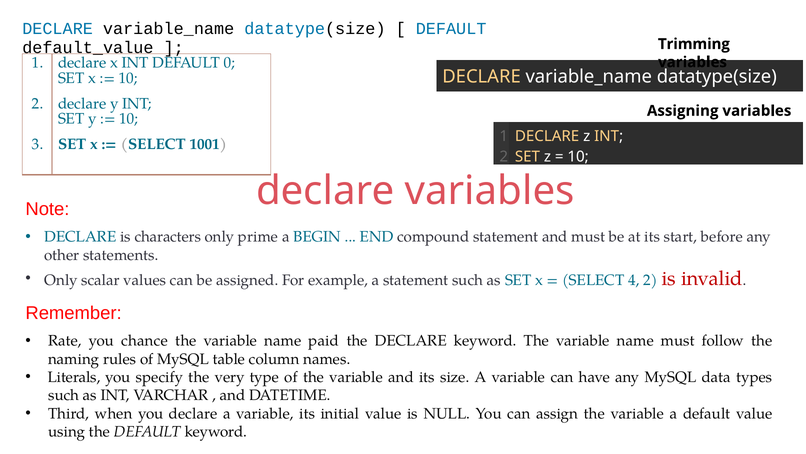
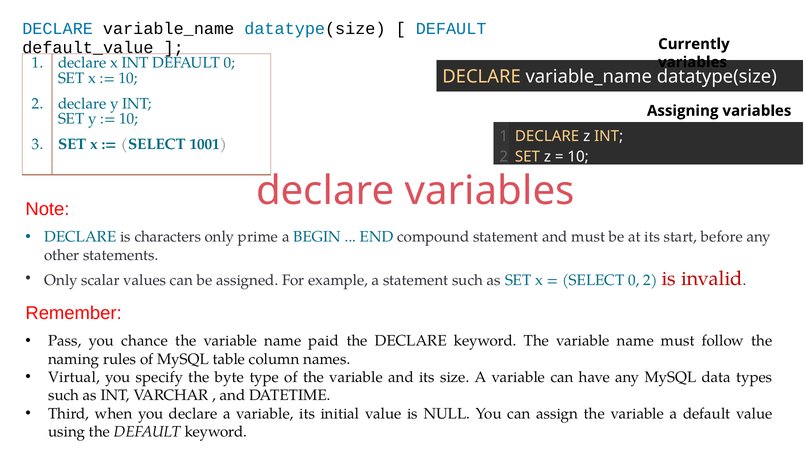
Trimming: Trimming -> Currently (694, 44)
SELECT 4: 4 -> 0 (634, 280)
Rate: Rate -> Pass (65, 340)
Literals: Literals -> Virtual (74, 377)
very: very -> byte (229, 377)
